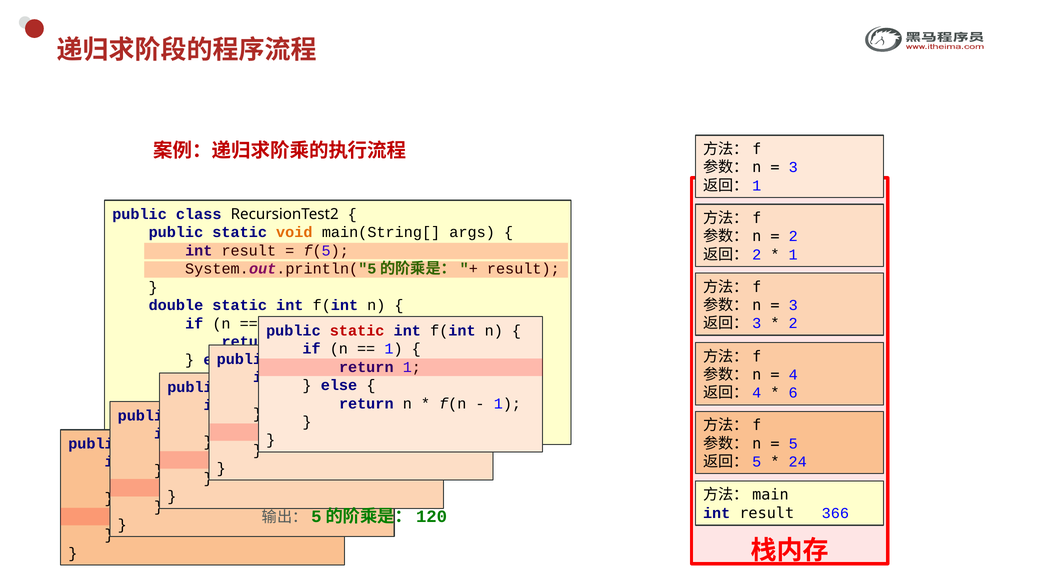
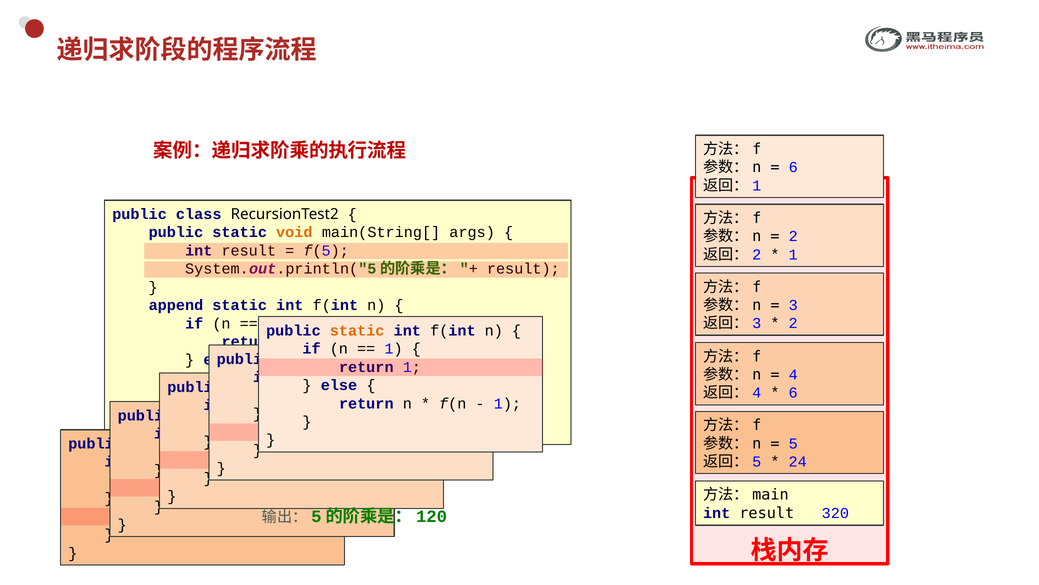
3: 3 -> 6 (793, 167)
double: double -> append (176, 305)
static colour: red -> orange (357, 330)
366: 366 -> 320 (835, 513)
